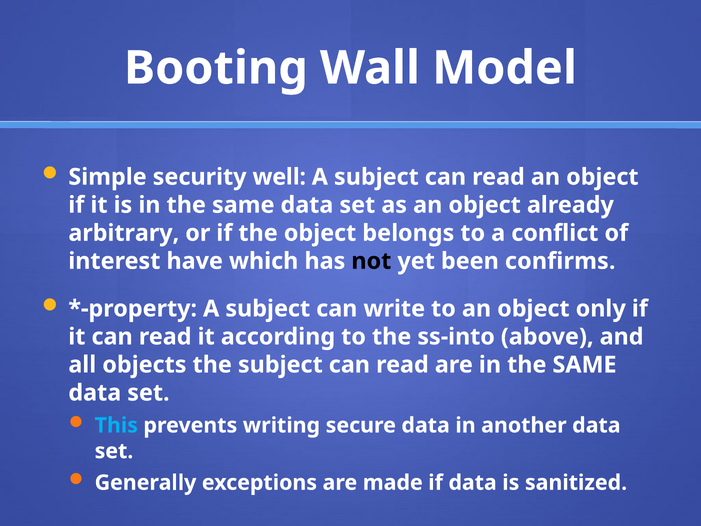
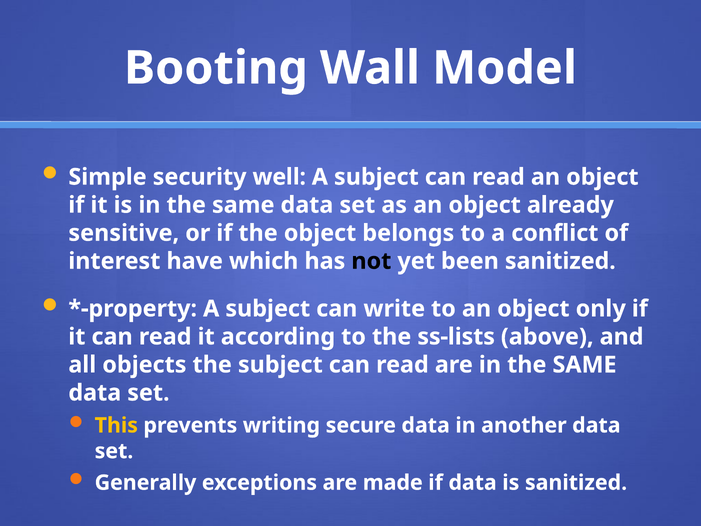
arbitrary: arbitrary -> sensitive (124, 233)
been confirms: confirms -> sanitized (560, 261)
ss-into: ss-into -> ss-lists (456, 337)
This colour: light blue -> yellow (116, 425)
